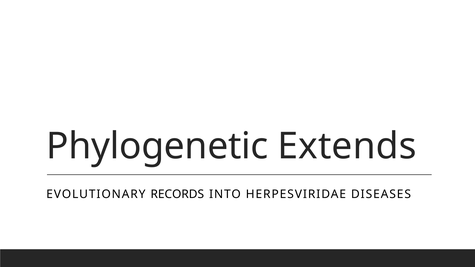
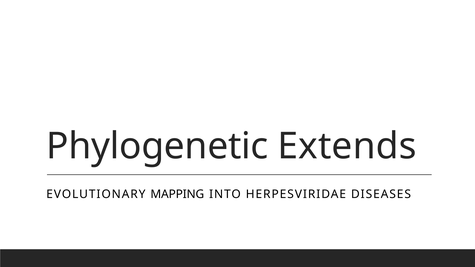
RECORDS: RECORDS -> MAPPING (177, 194)
